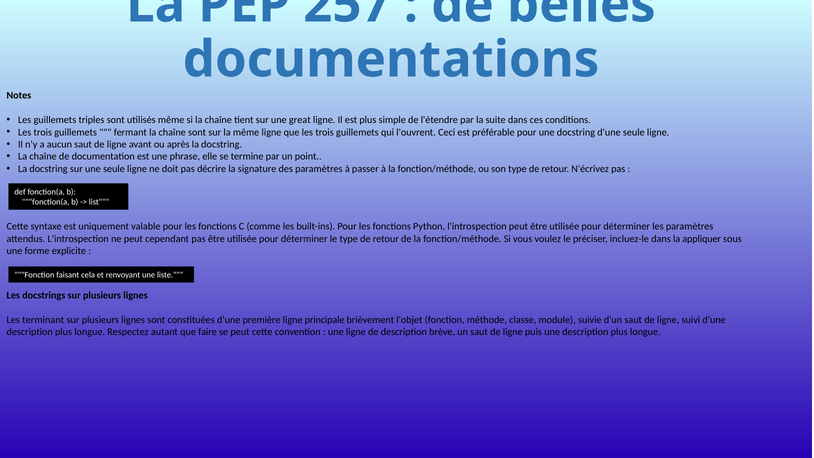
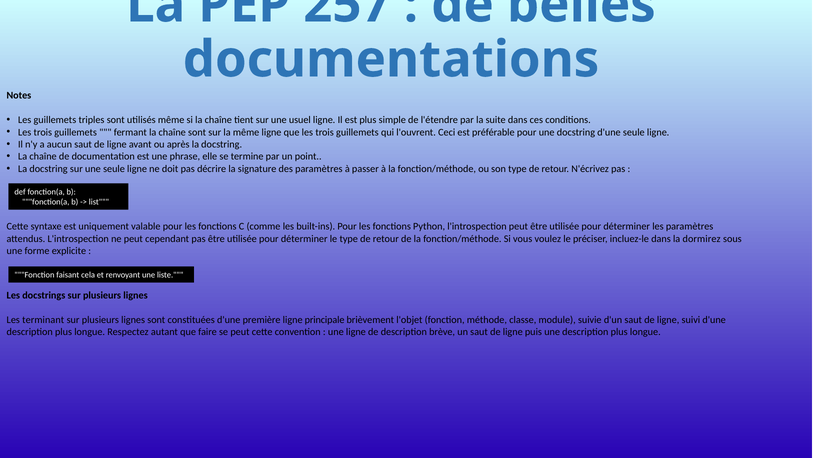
great: great -> usuel (300, 120)
appliquer: appliquer -> dormirez (702, 239)
